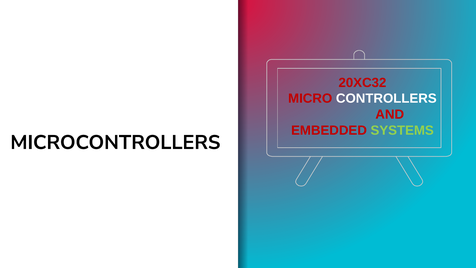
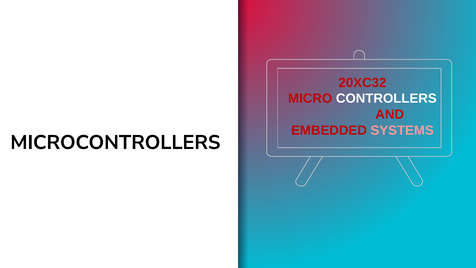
SYSTEMS colour: light green -> pink (402, 130)
